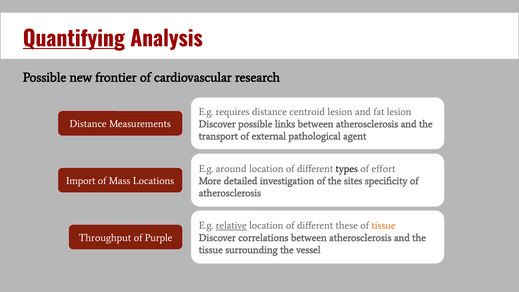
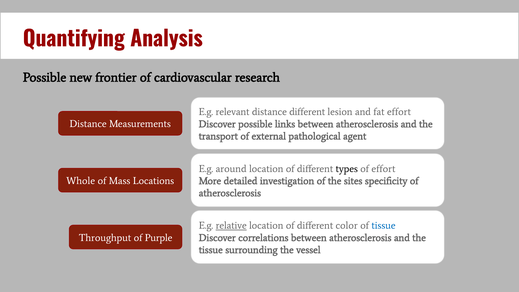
Quantifying underline: present -> none (74, 39)
requires: requires -> relevant (233, 112)
distance centroid: centroid -> different (307, 112)
fat lesion: lesion -> effort (399, 112)
Import: Import -> Whole (81, 181)
these: these -> color (347, 226)
tissue colour: orange -> blue (383, 226)
